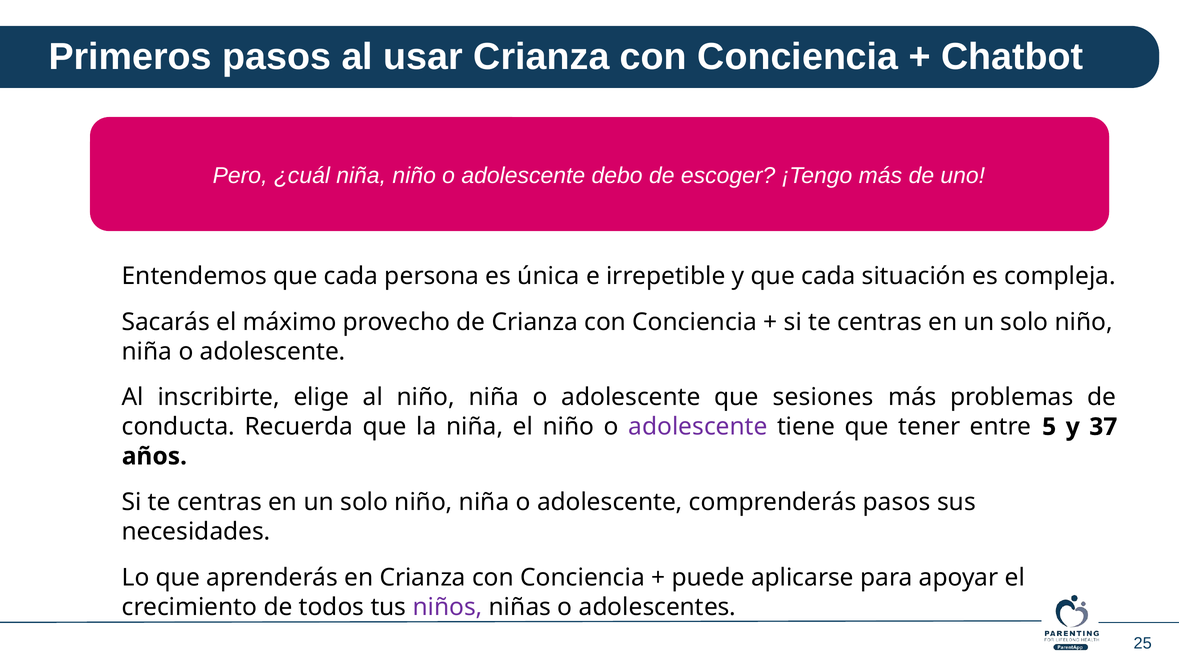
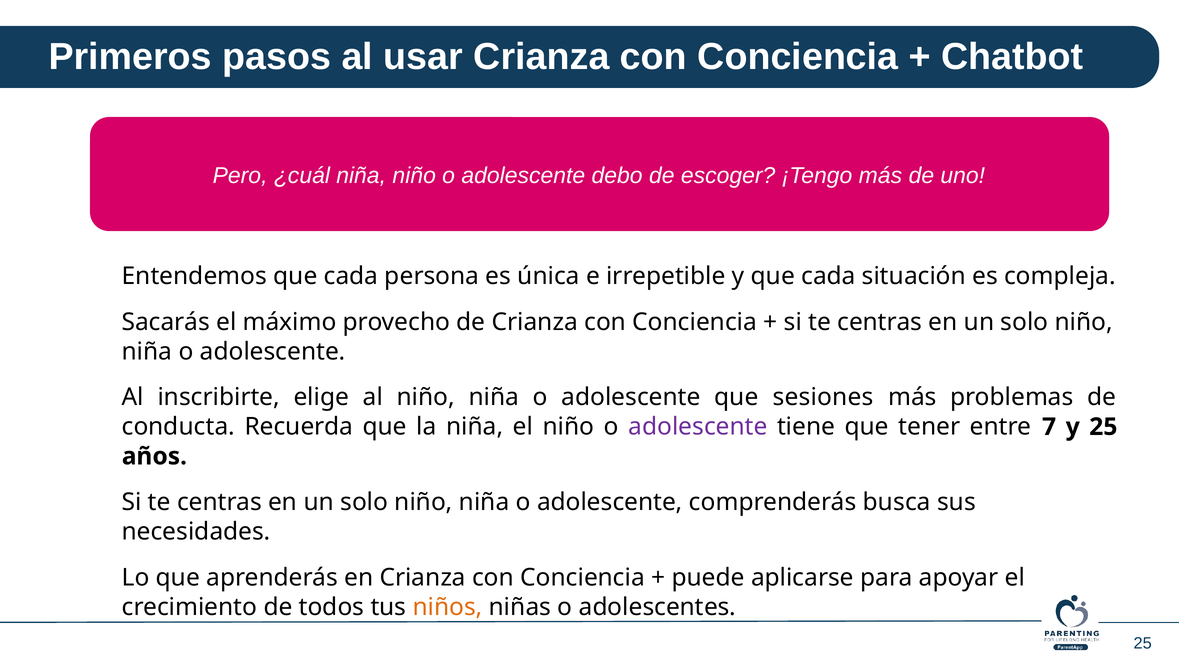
5: 5 -> 7 (1049, 427)
y 37: 37 -> 25 (1103, 427)
comprenderás pasos: pasos -> busca (897, 502)
niños colour: purple -> orange (448, 607)
